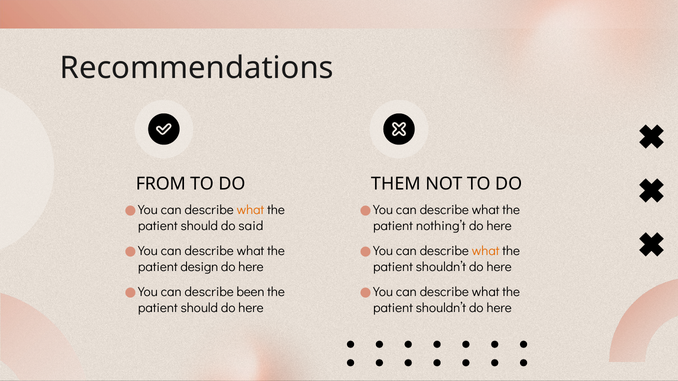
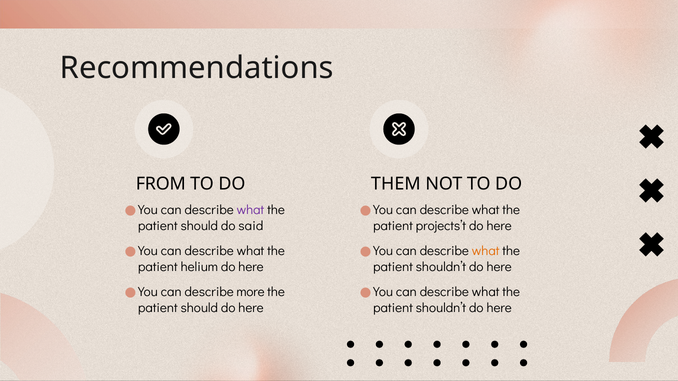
what colour: orange -> purple (250, 210)
nothing’t: nothing’t -> projects’t (441, 226)
design: design -> helium (199, 267)
been: been -> more (251, 292)
